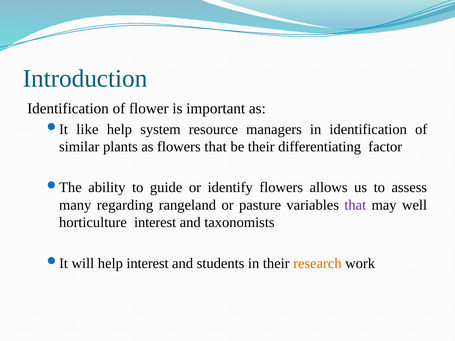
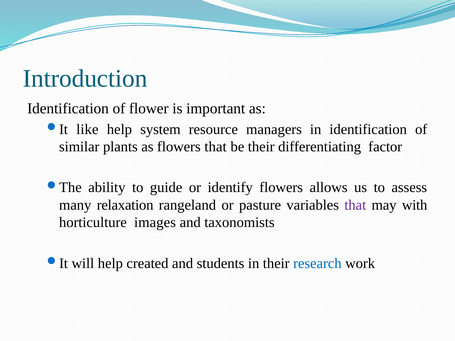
regarding: regarding -> relaxation (125, 205)
well: well -> with (415, 205)
horticulture interest: interest -> images (155, 223)
help interest: interest -> created (147, 263)
research colour: orange -> blue (317, 263)
